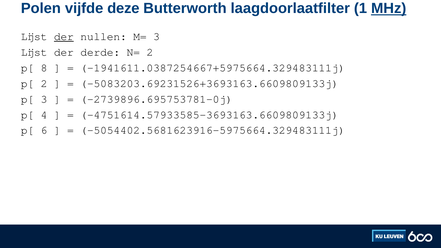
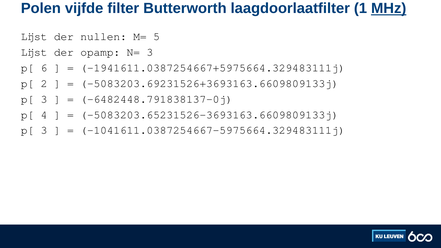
deze: deze -> filter (123, 8)
der underline: present -> none (64, 37)
M= 3: 3 -> 5 (156, 37)
derde: derde -> opamp (100, 52)
N= 2: 2 -> 3 (150, 52)
8: 8 -> 6 (44, 68)
-2739896.695753781-0j: -2739896.695753781-0j -> -6482448.791838137-0j (156, 99)
-4751614.57933585-3693163.6609809133j: -4751614.57933585-3693163.6609809133j -> -5083203.65231526-3693163.6609809133j (209, 115)
6: 6 -> 3 (44, 130)
-5054402.5681623916-5975664.329483111j: -5054402.5681623916-5975664.329483111j -> -1041611.0387254667-5975664.329483111j (213, 130)
